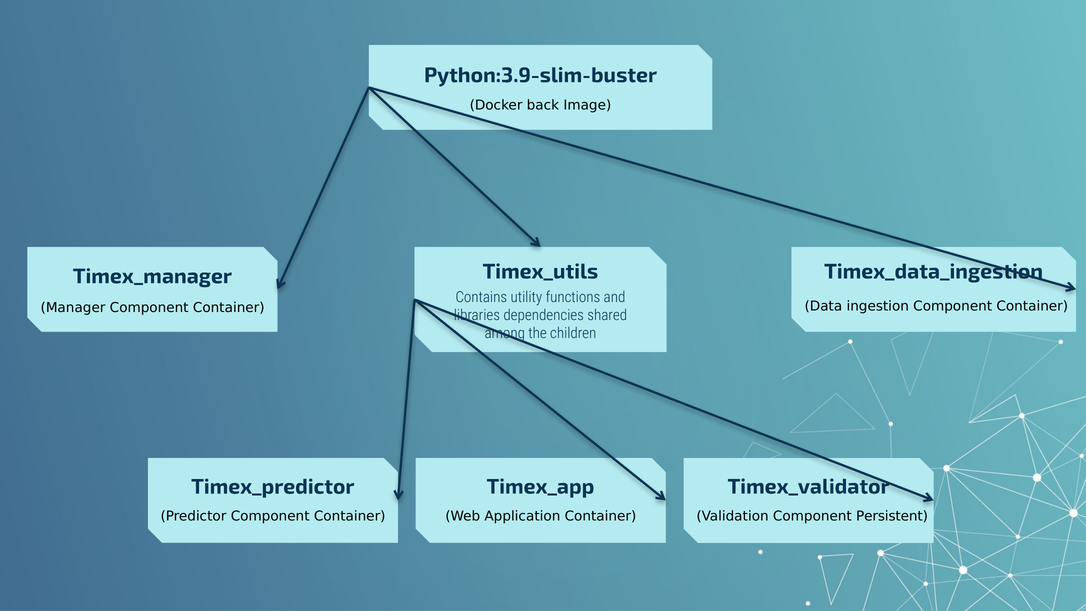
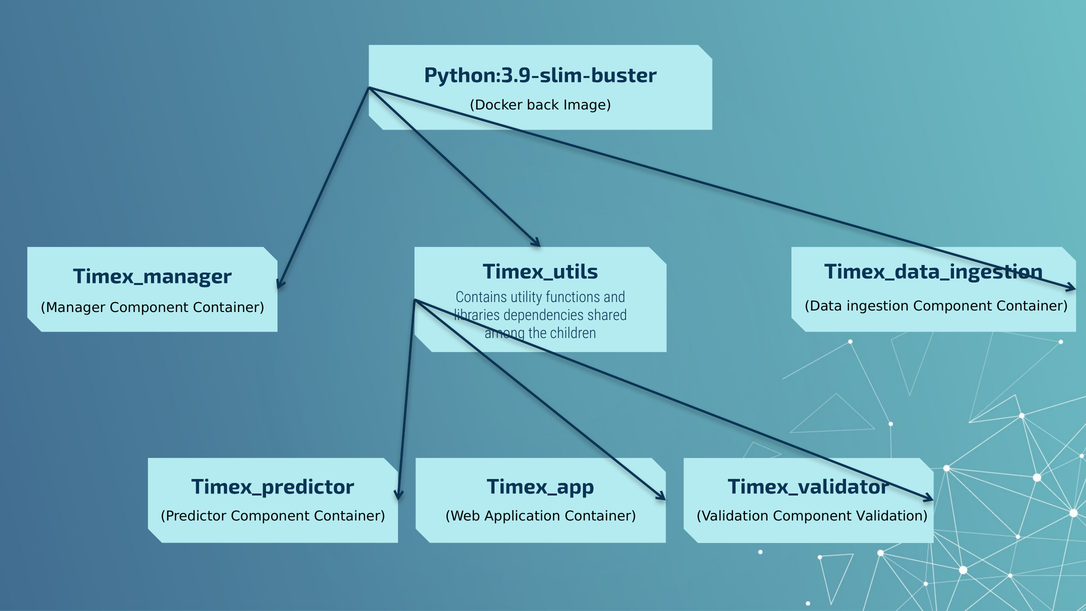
Component Persistent: Persistent -> Validation (892, 516)
